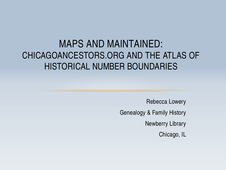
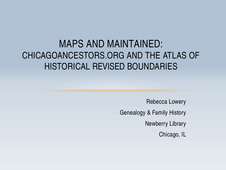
NUMBER: NUMBER -> REVISED (109, 66)
